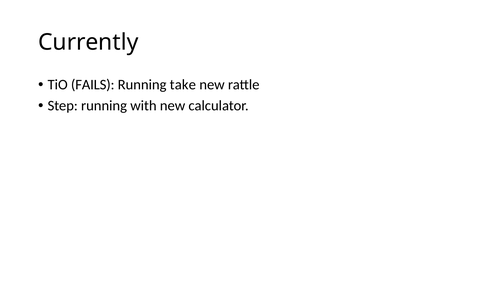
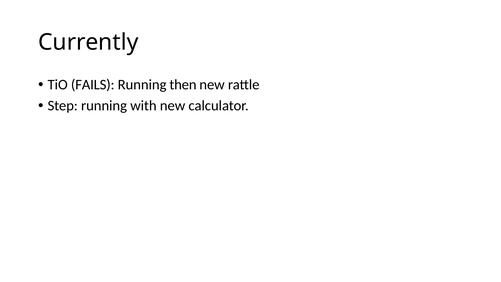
take: take -> then (183, 85)
